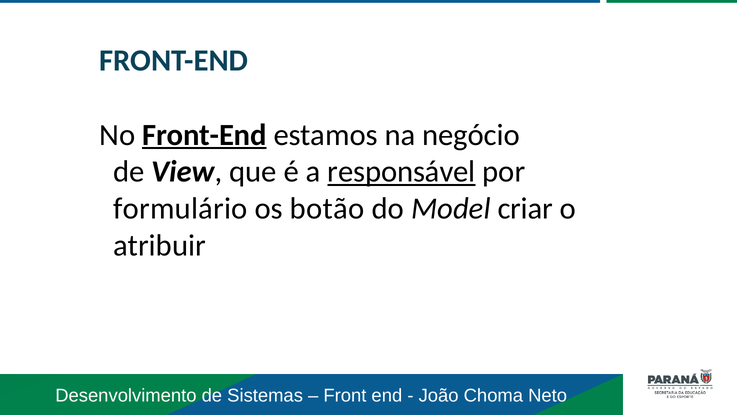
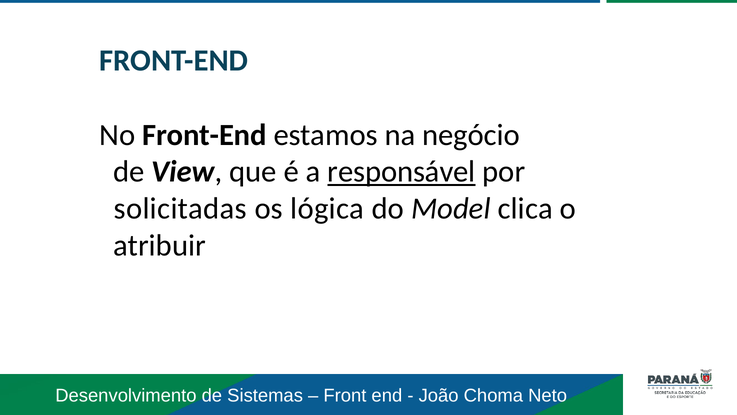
Front-End underline: present -> none (204, 135)
formulário: formulário -> solicitadas (180, 208)
botão: botão -> lógica (327, 208)
criar: criar -> clica (525, 208)
